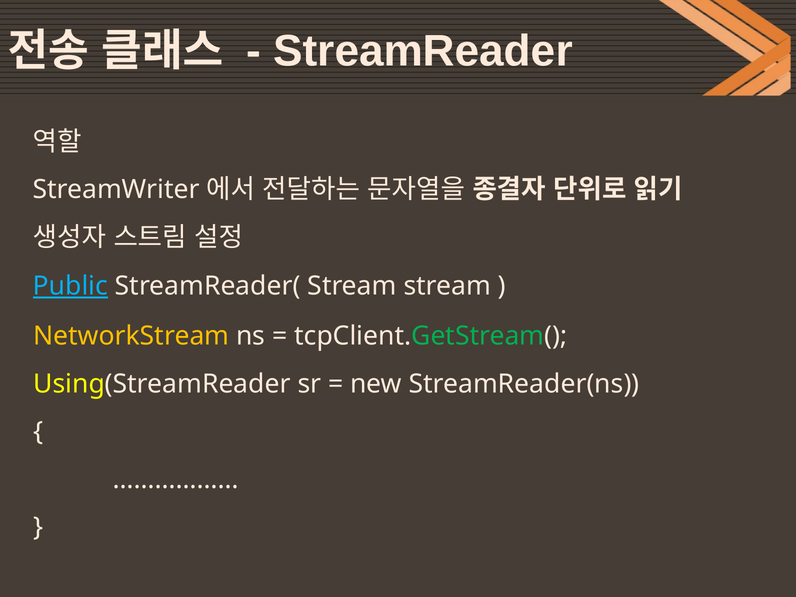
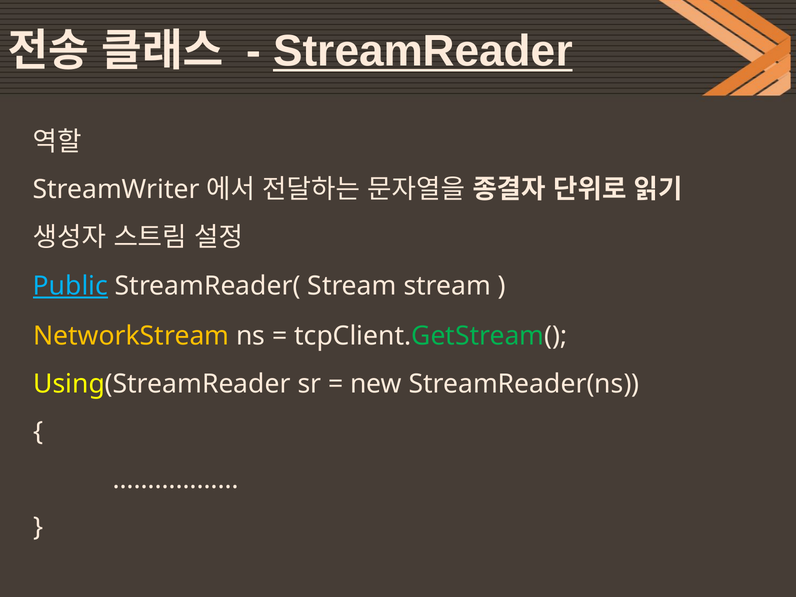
StreamReader underline: none -> present (423, 51)
